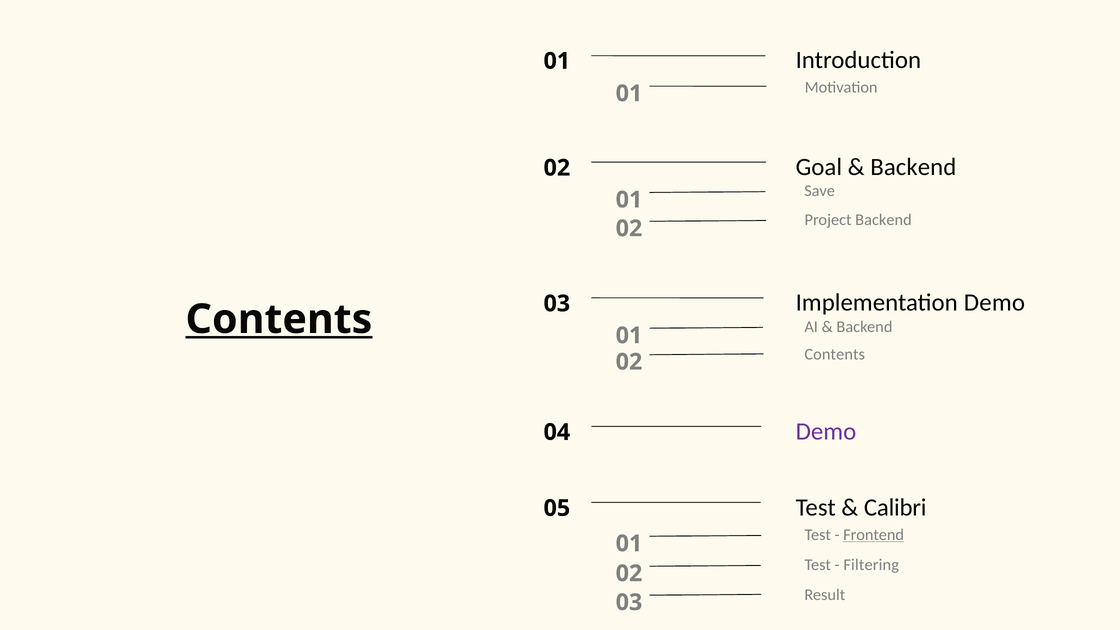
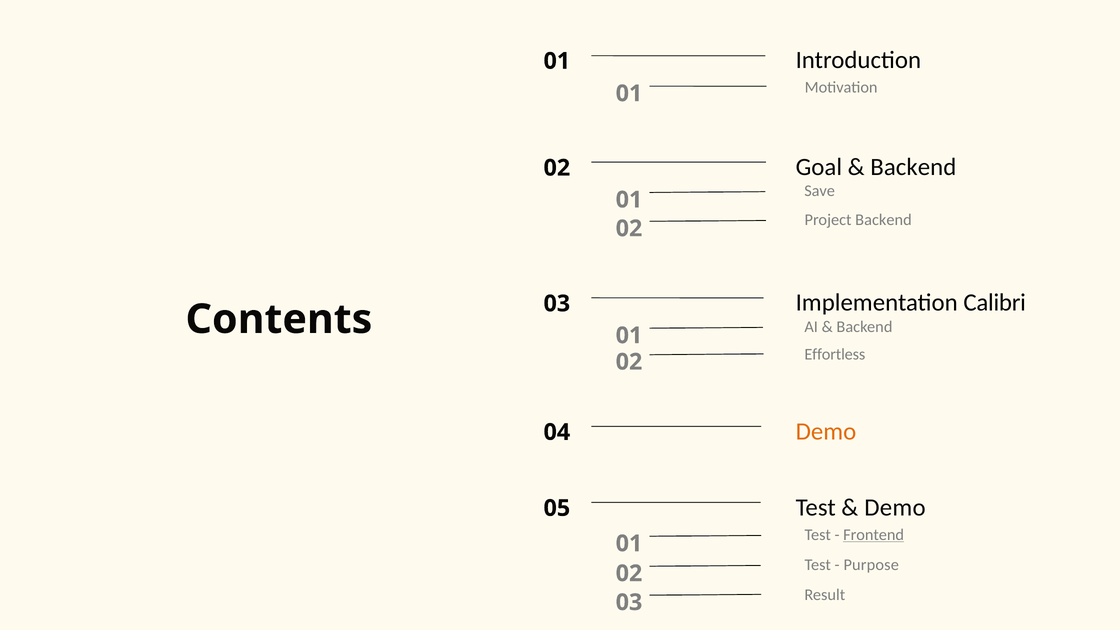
Implementation Demo: Demo -> Calibri (995, 303)
Contents underline: present -> none (279, 319)
Contents: Contents -> Effortless (835, 354)
Demo colour: purple -> orange (826, 431)
Calibri: Calibri -> Demo (895, 507)
Filtering: Filtering -> Purpose (871, 565)
